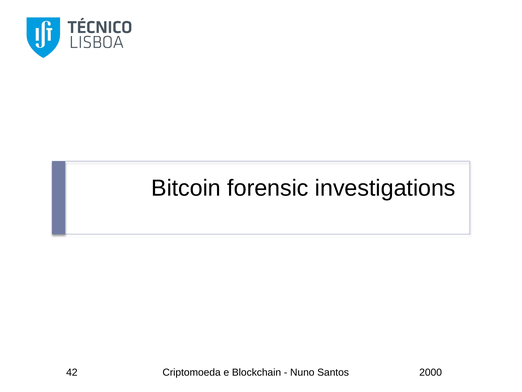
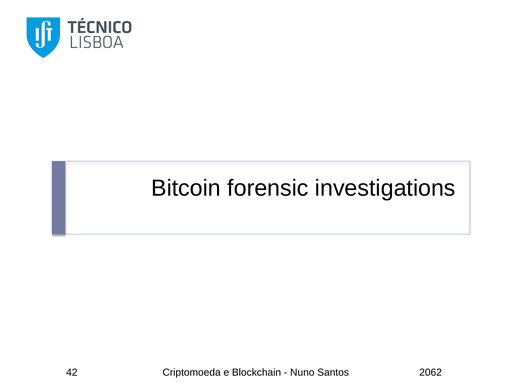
2000: 2000 -> 2062 (431, 372)
